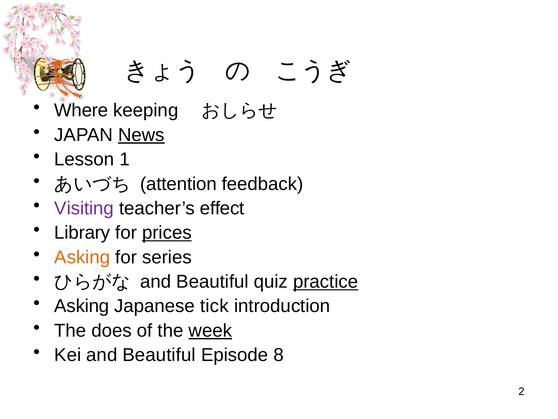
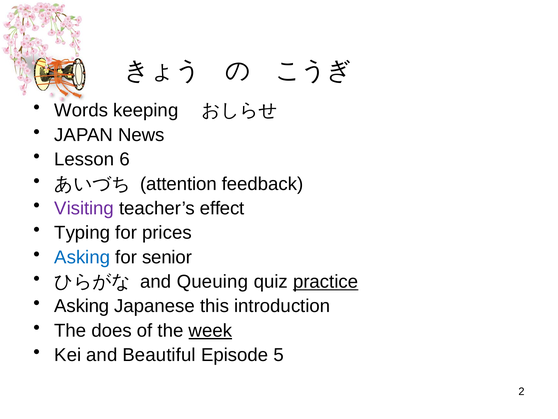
Where: Where -> Words (81, 110)
News underline: present -> none (141, 135)
1: 1 -> 6 (125, 159)
Library: Library -> Typing (82, 233)
prices underline: present -> none (167, 233)
Asking colour: orange -> blue (82, 257)
series: series -> senior (167, 257)
Beautiful: Beautiful -> Queuing (212, 281)
tick: tick -> this (215, 306)
8: 8 -> 5 (279, 355)
